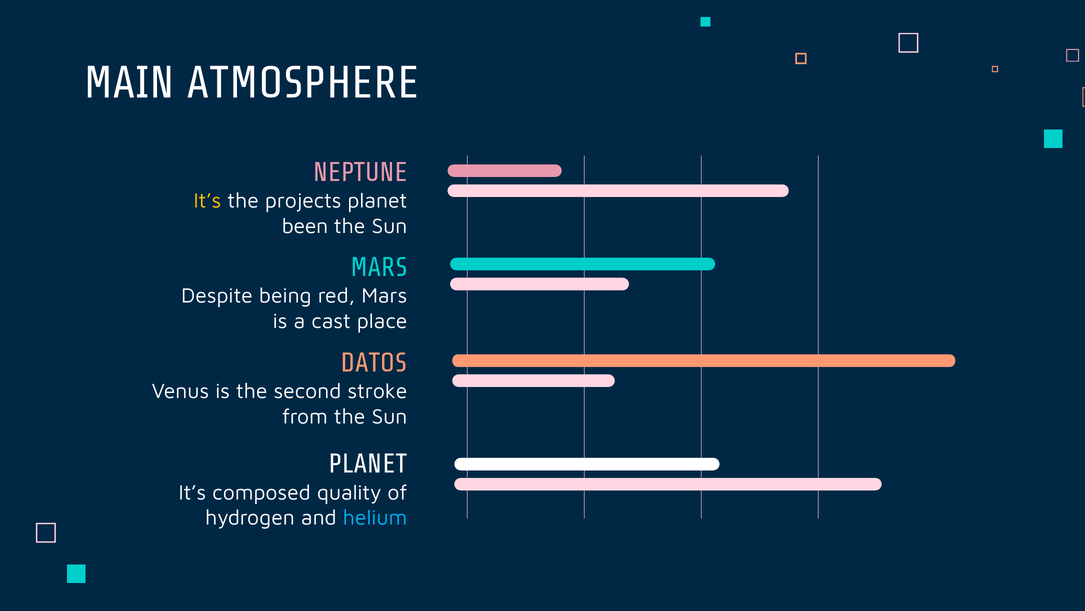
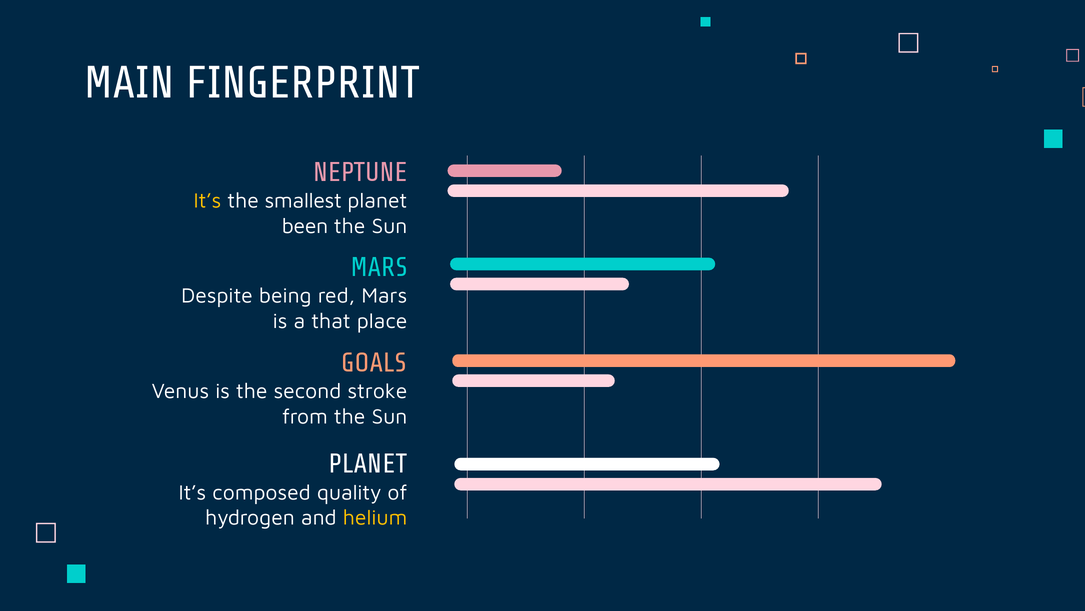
ATMOSPHERE: ATMOSPHERE -> FINGERPRINT (303, 83)
projects: projects -> smallest (303, 201)
cast: cast -> that (331, 321)
DATOS: DATOS -> GOALS (374, 362)
helium colour: light blue -> yellow (375, 517)
